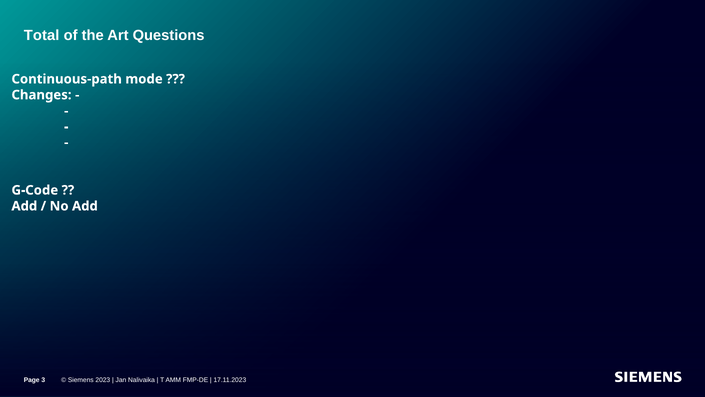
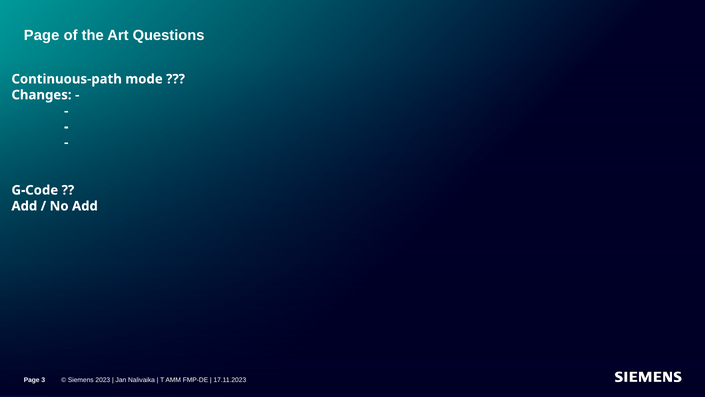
Total: Total -> Page (42, 36)
